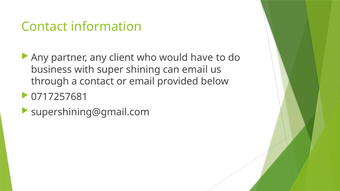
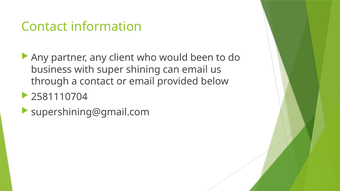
have: have -> been (202, 58)
0717257681: 0717257681 -> 2581110704 (59, 97)
